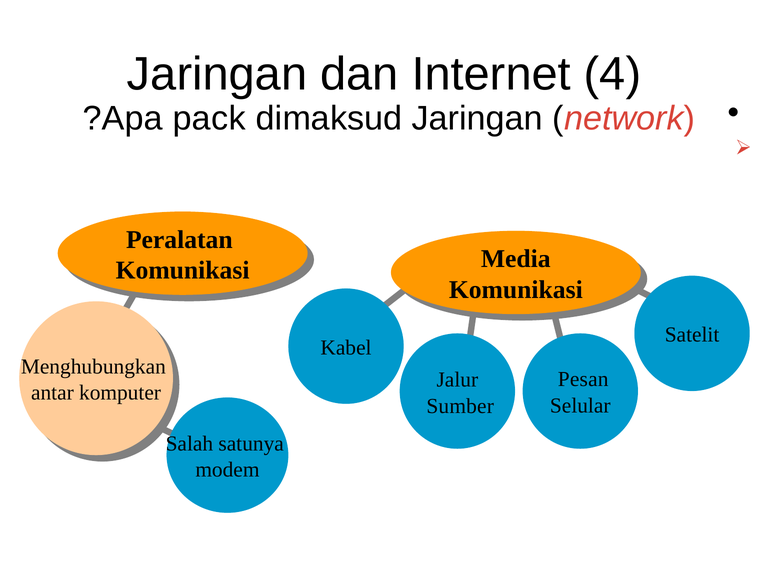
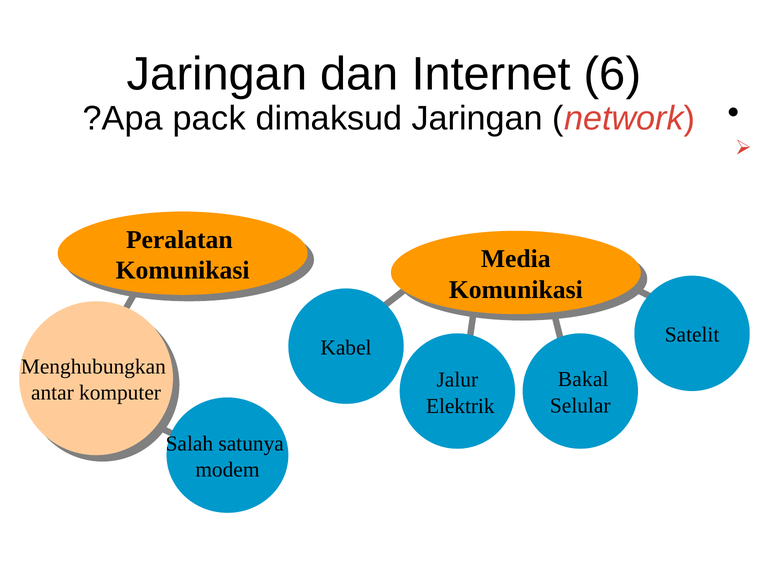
4: 4 -> 6 (613, 74)
Pesan: Pesan -> Bakal (583, 379)
Sumber: Sumber -> Elektrik (460, 406)
